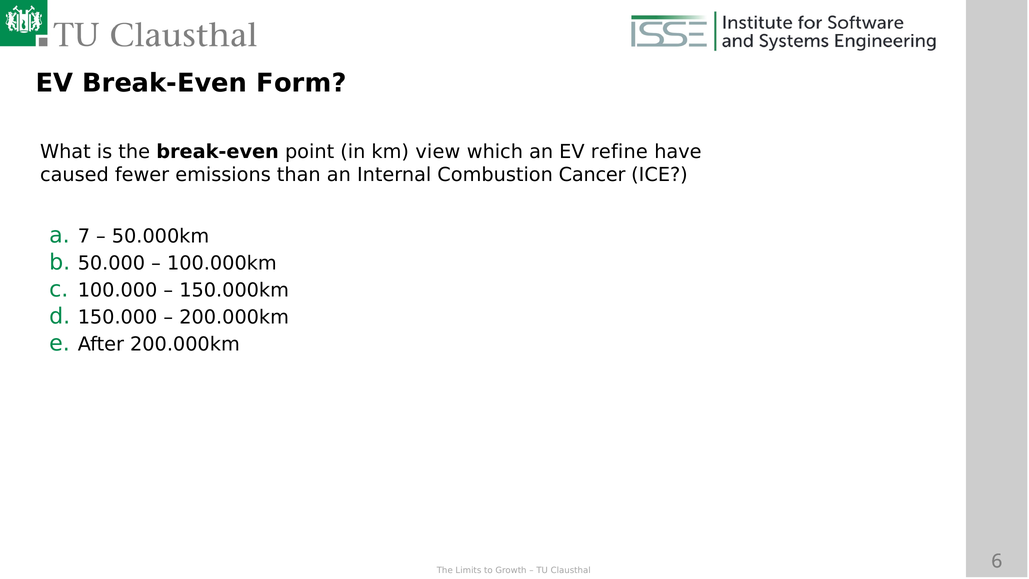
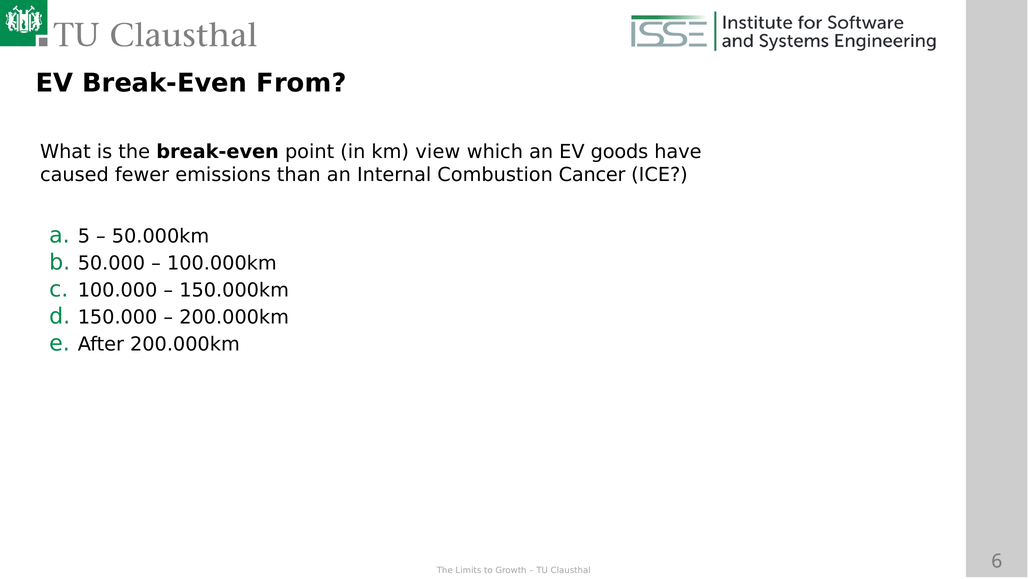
Form: Form -> From (301, 83)
refine: refine -> goods (619, 152)
7: 7 -> 5 (84, 236)
